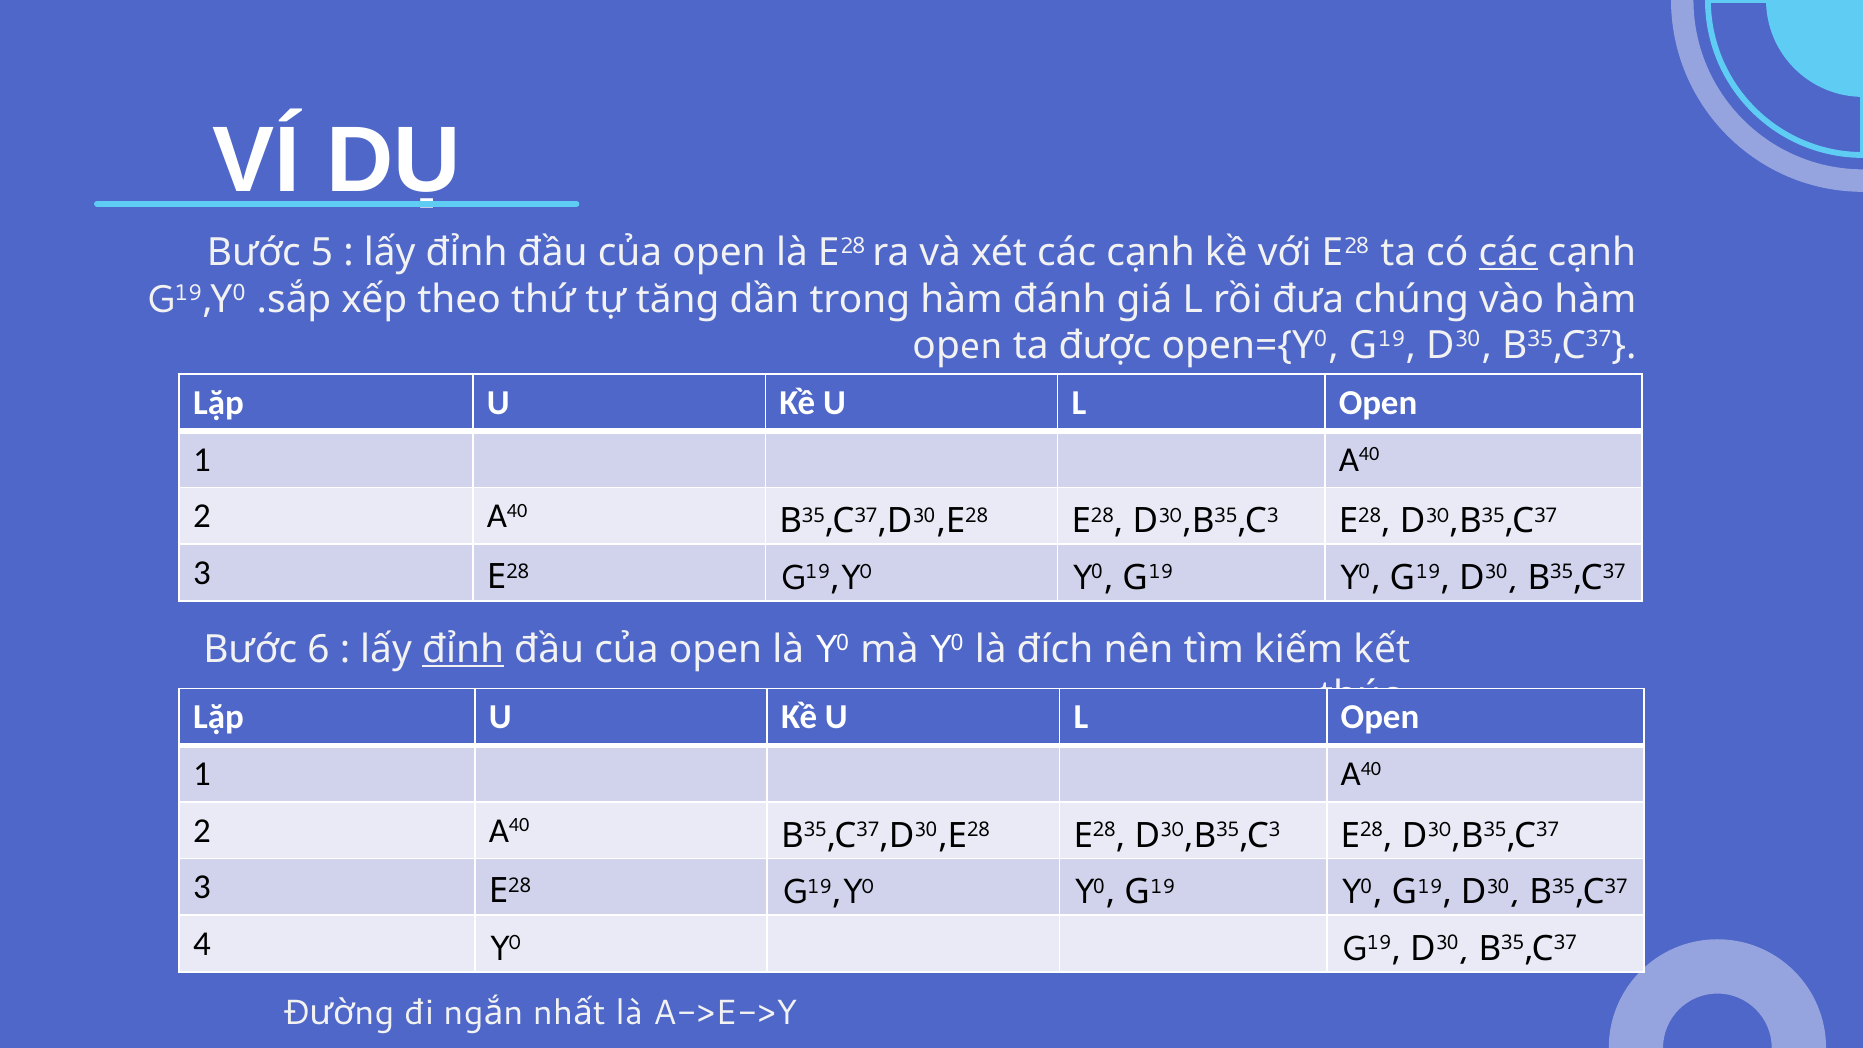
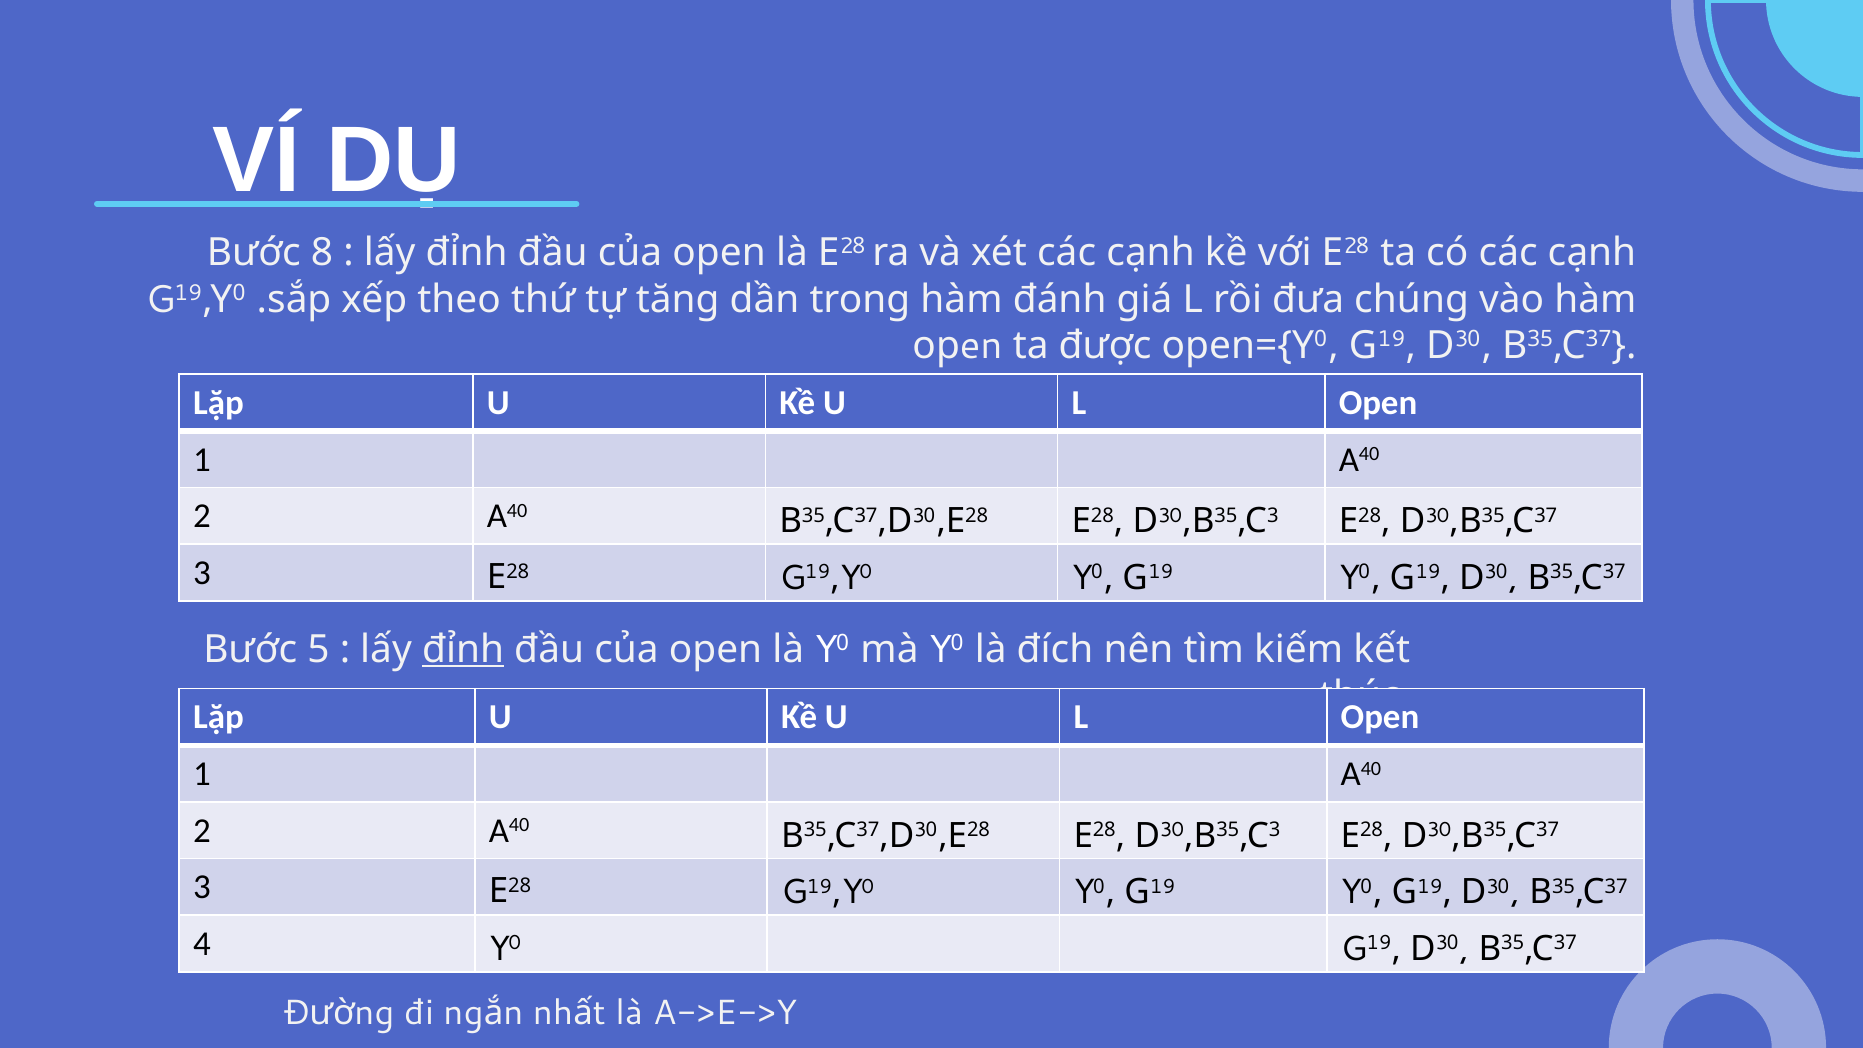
5: 5 -> 8 (322, 253)
các underline: present -> none (1508, 253)
6: 6 -> 5 (319, 649)
